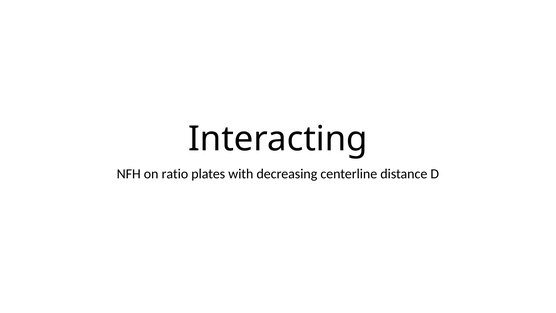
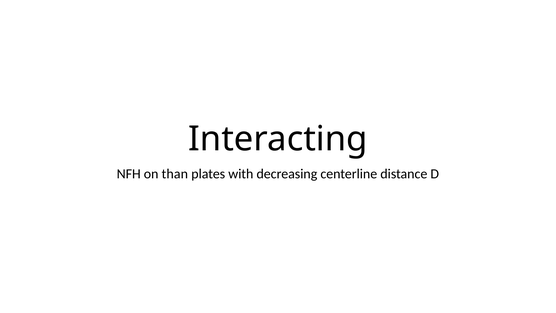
ratio: ratio -> than (175, 174)
